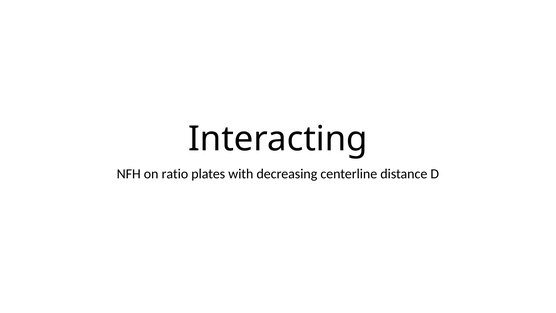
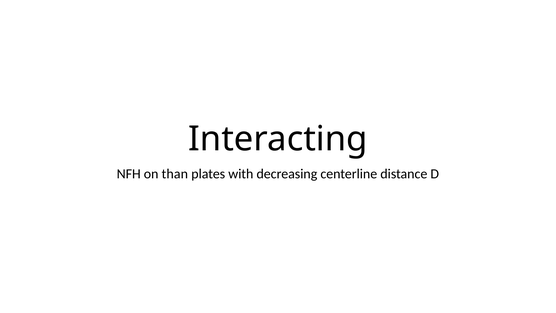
ratio: ratio -> than (175, 174)
